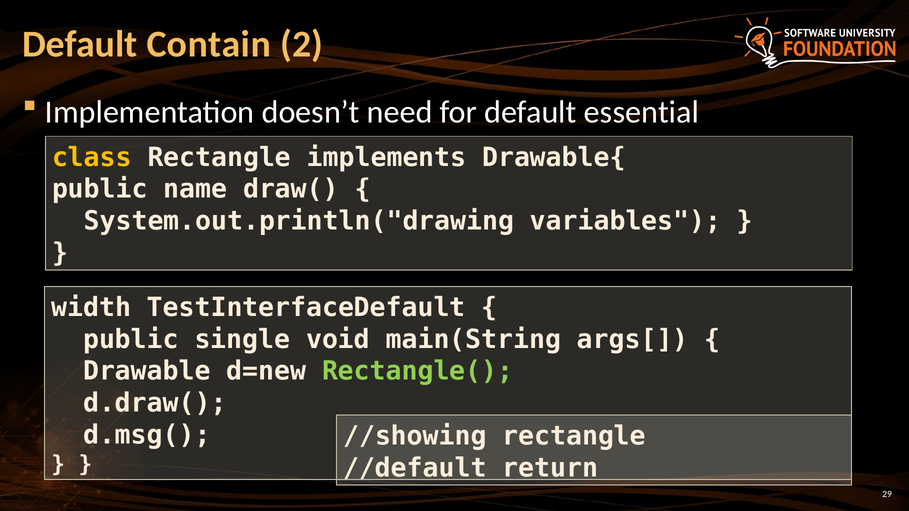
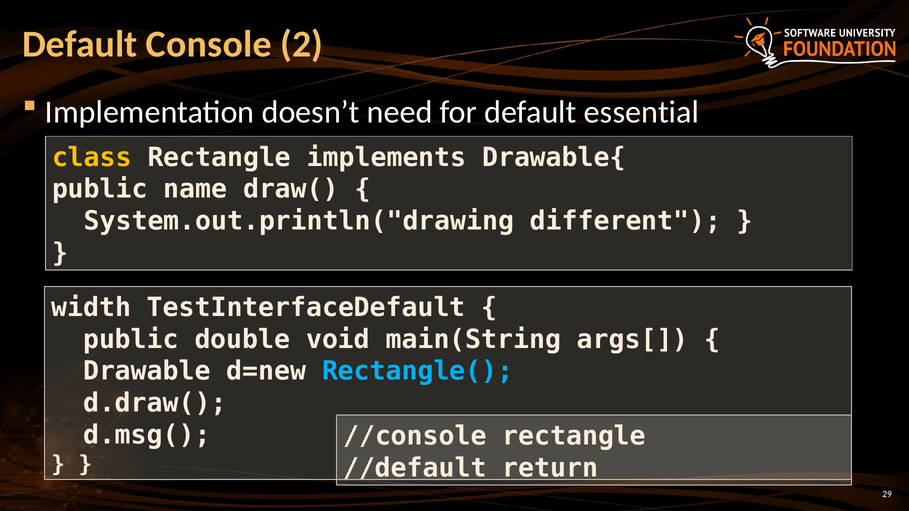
Contain: Contain -> Console (209, 44)
variables: variables -> different (626, 221)
single: single -> double (242, 340)
Rectangle( colour: light green -> light blue (418, 371)
//showing: //showing -> //console (415, 436)
